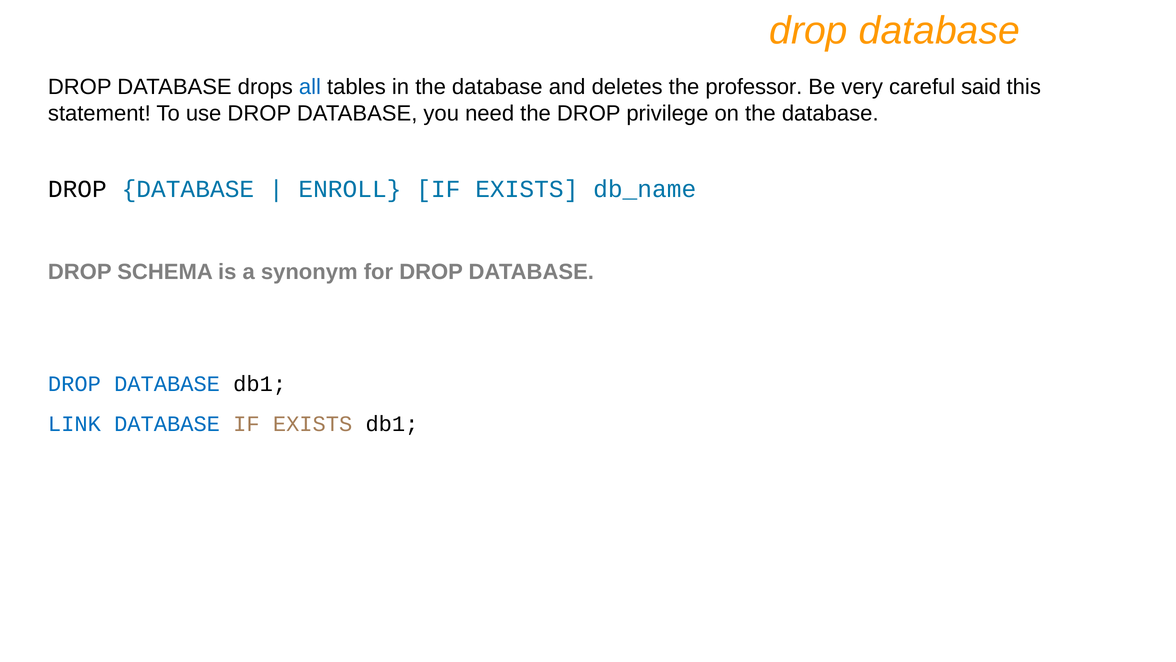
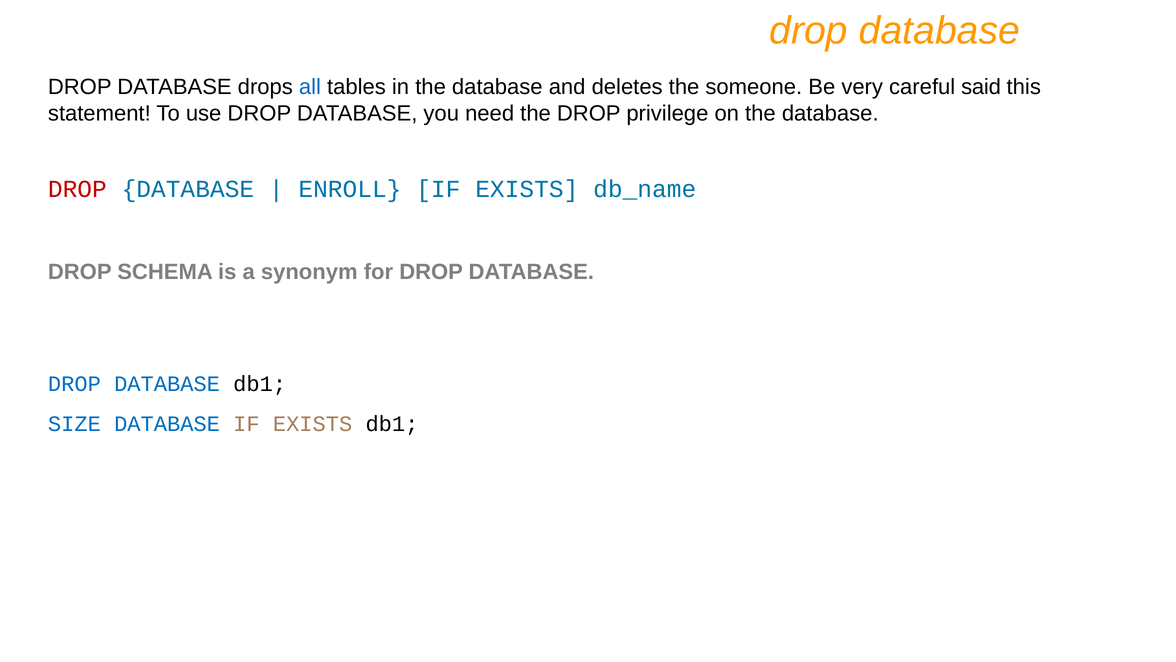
professor: professor -> someone (754, 87)
DROP colour: black -> red (77, 189)
LINK: LINK -> SIZE (74, 424)
